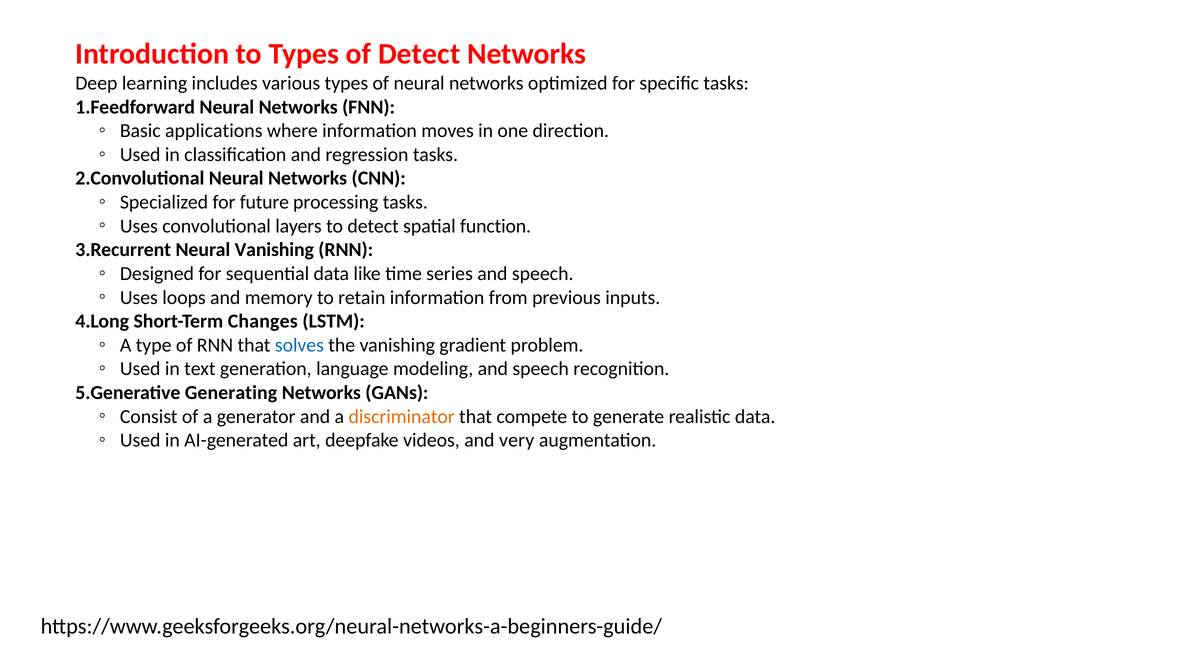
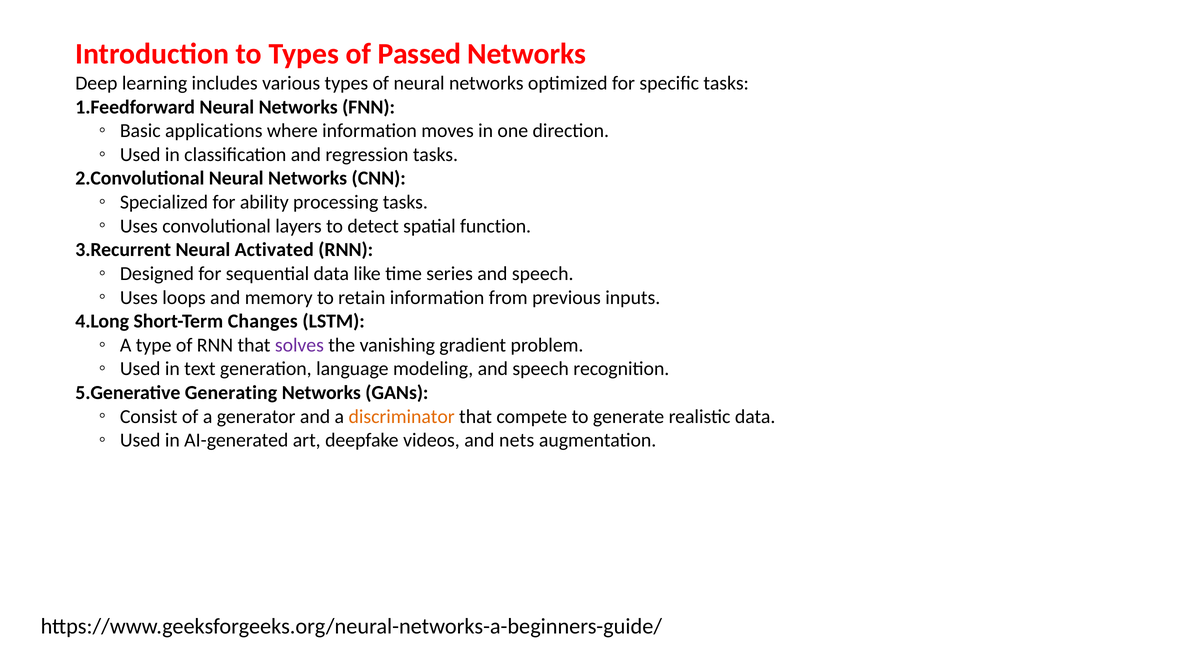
of Detect: Detect -> Passed (419, 54)
future: future -> ability (264, 202)
Neural Vanishing: Vanishing -> Activated (274, 250)
solves colour: blue -> purple (299, 345)
very: very -> nets (517, 440)
